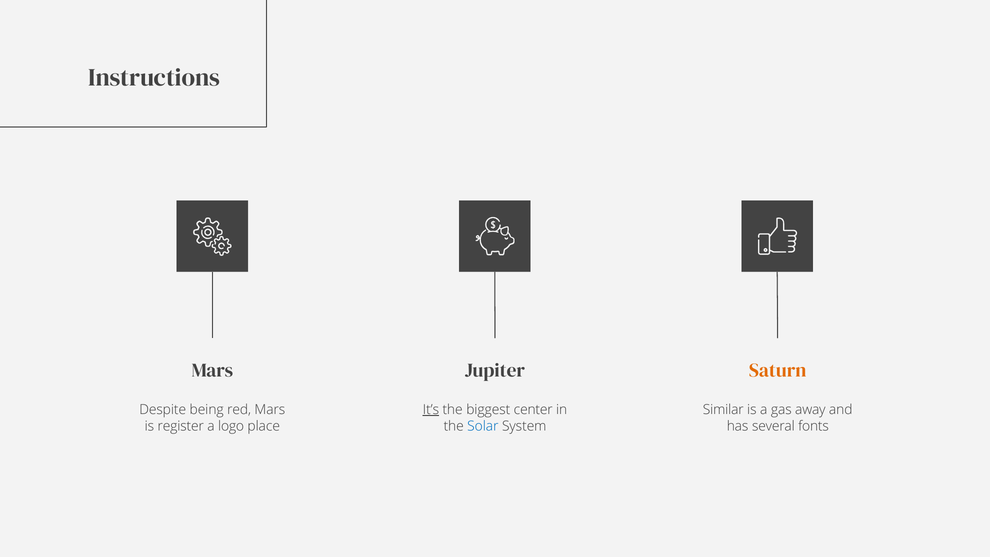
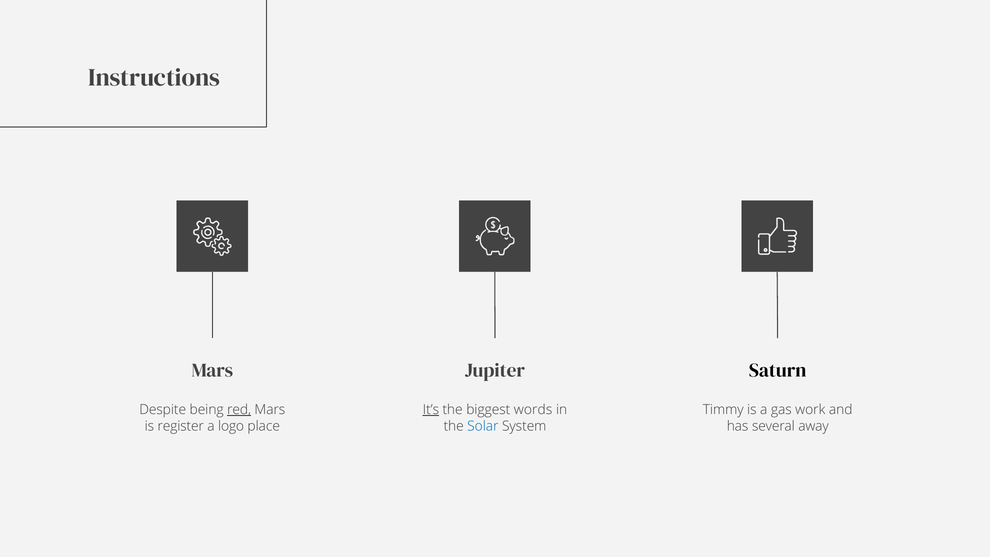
Saturn colour: orange -> black (778, 370)
red underline: none -> present (239, 409)
center: center -> words (533, 409)
Similar: Similar -> Timmy (723, 409)
away: away -> work (810, 409)
fonts: fonts -> away (813, 426)
